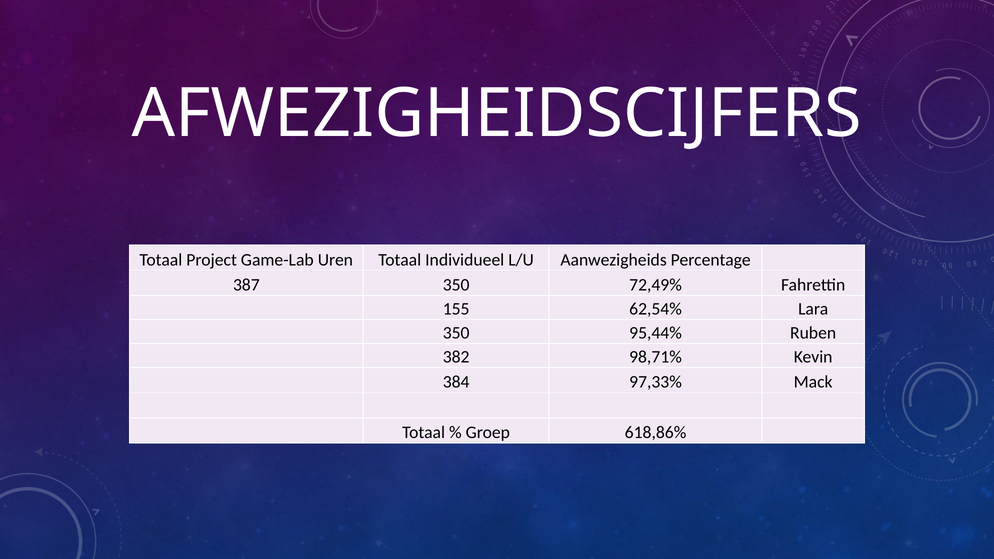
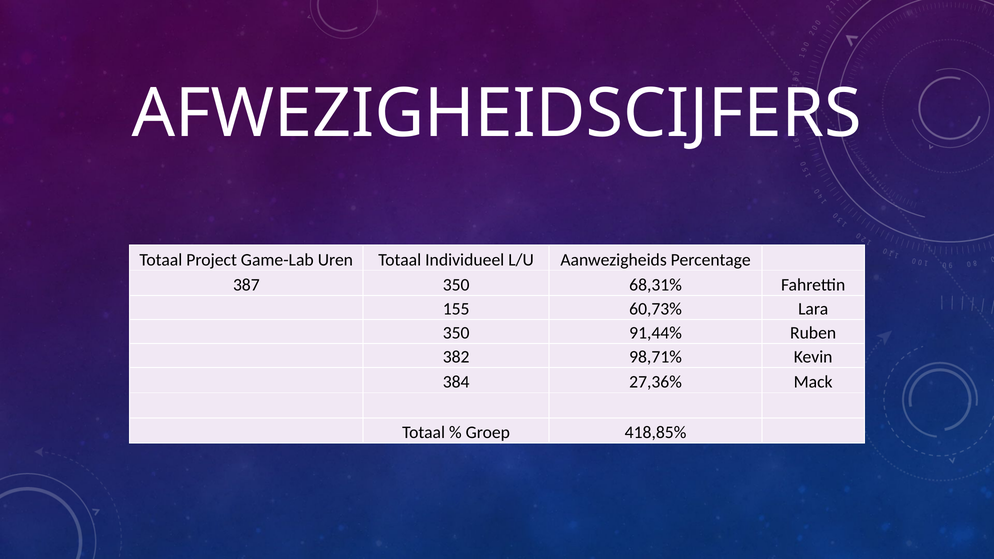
72,49%: 72,49% -> 68,31% (656, 285)
62,54%: 62,54% -> 60,73% (656, 309)
95,44%: 95,44% -> 91,44% (656, 333)
97,33%: 97,33% -> 27,36% (656, 382)
618,86%: 618,86% -> 418,85% (656, 433)
